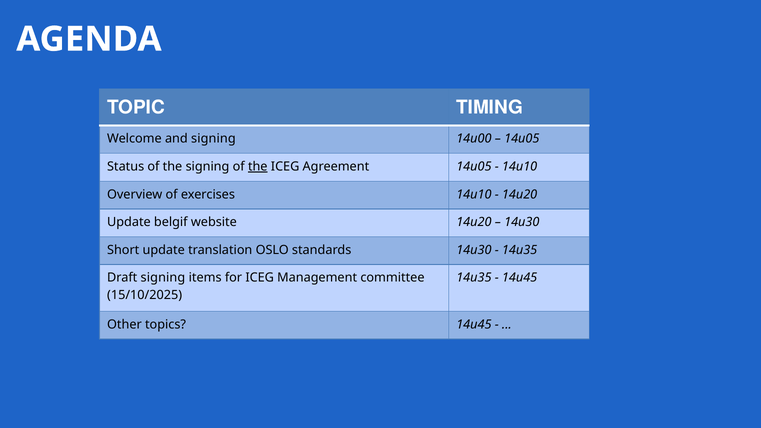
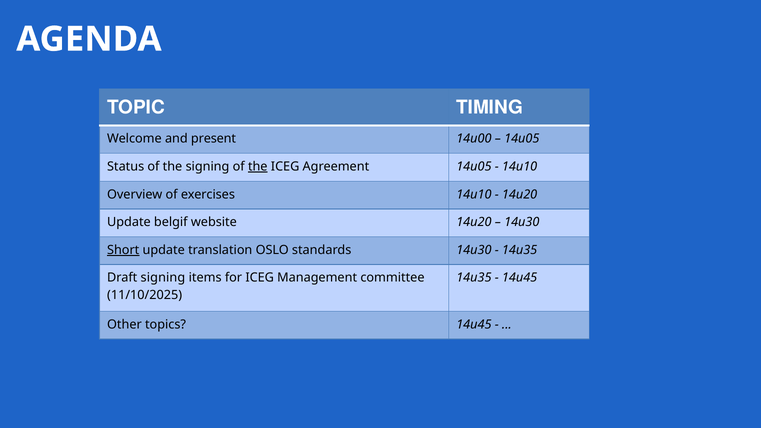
and signing: signing -> present (214, 139)
Short underline: none -> present (123, 250)
15/10/2025: 15/10/2025 -> 11/10/2025 (145, 295)
